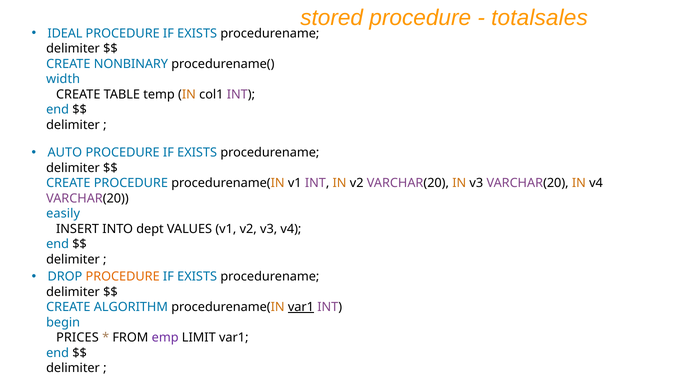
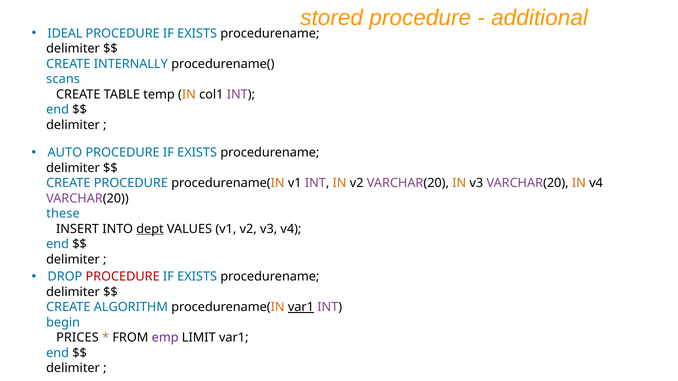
totalsales: totalsales -> additional (540, 18)
NONBINARY: NONBINARY -> INTERNALLY (131, 64)
width: width -> scans (63, 79)
easily: easily -> these (63, 214)
dept underline: none -> present (150, 229)
PROCEDURE colour: orange -> red (123, 277)
